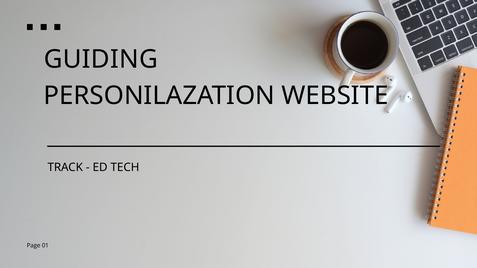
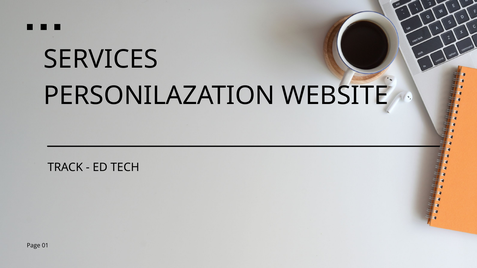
GUIDING: GUIDING -> SERVICES (101, 59)
